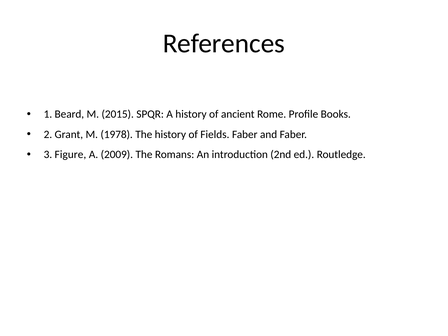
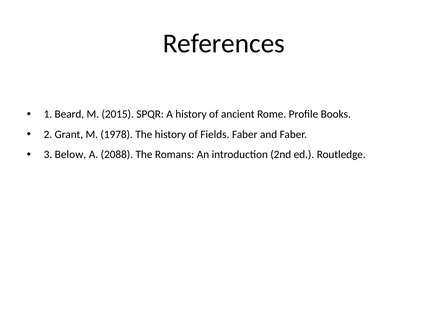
Figure: Figure -> Below (70, 155)
2009: 2009 -> 2088 (117, 155)
